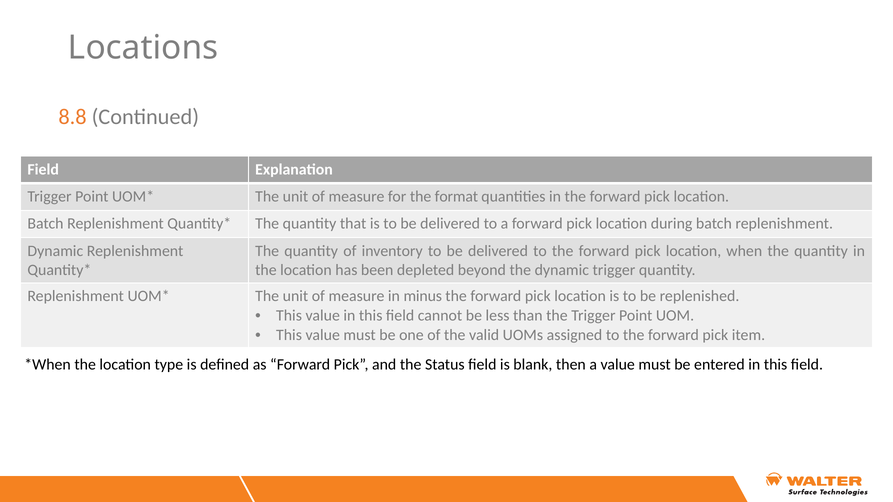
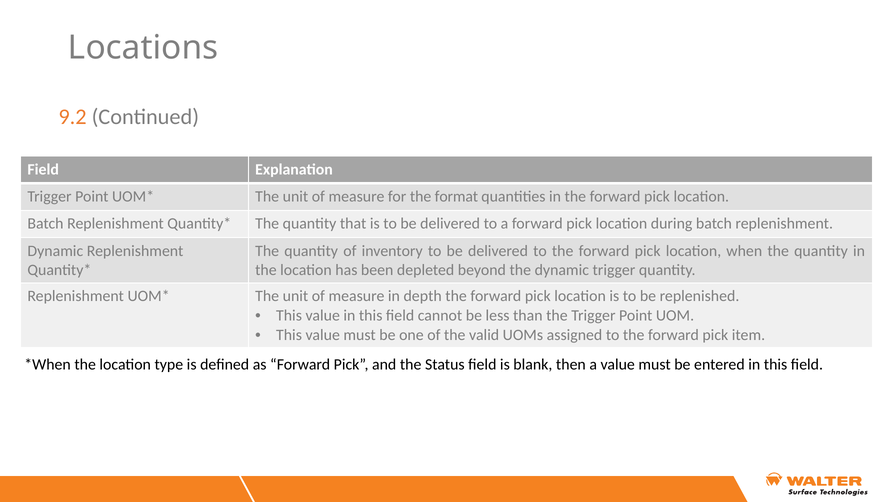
8.8: 8.8 -> 9.2 (72, 117)
minus: minus -> depth (423, 296)
